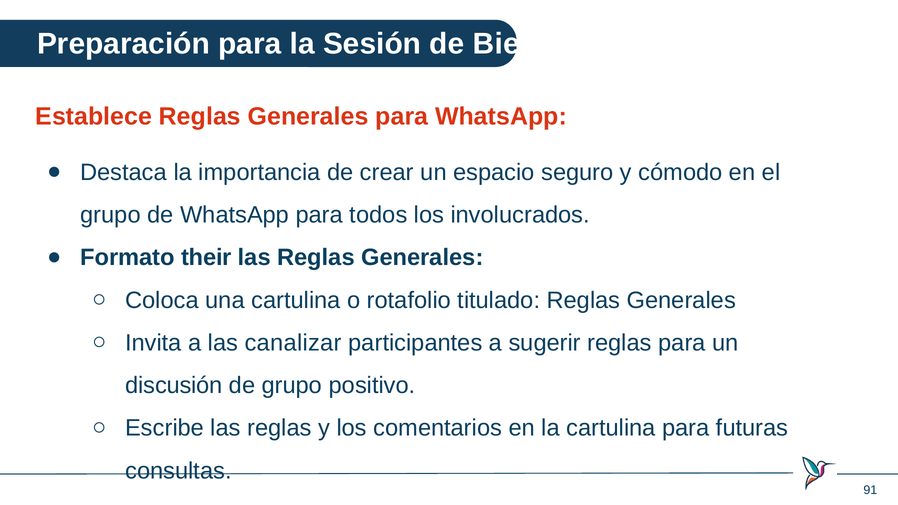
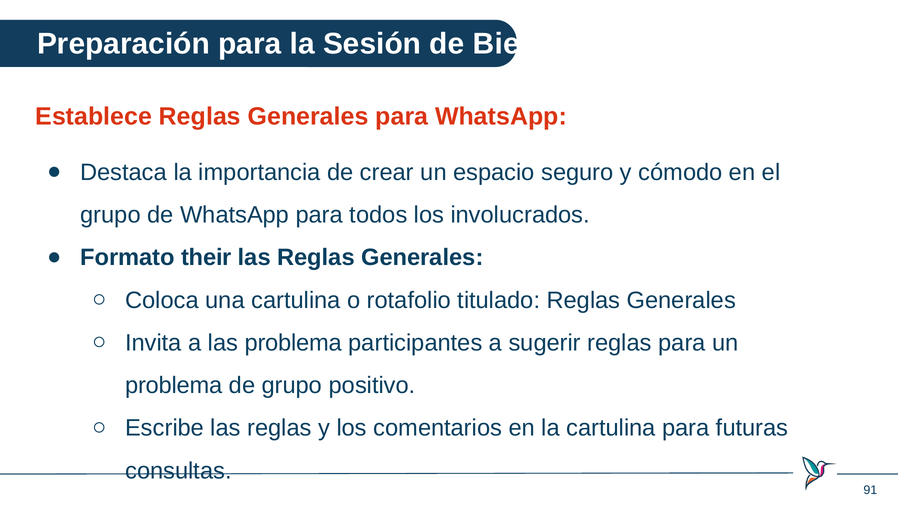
las canalizar: canalizar -> problema (293, 343)
discusión: discusión -> problema (174, 386)
